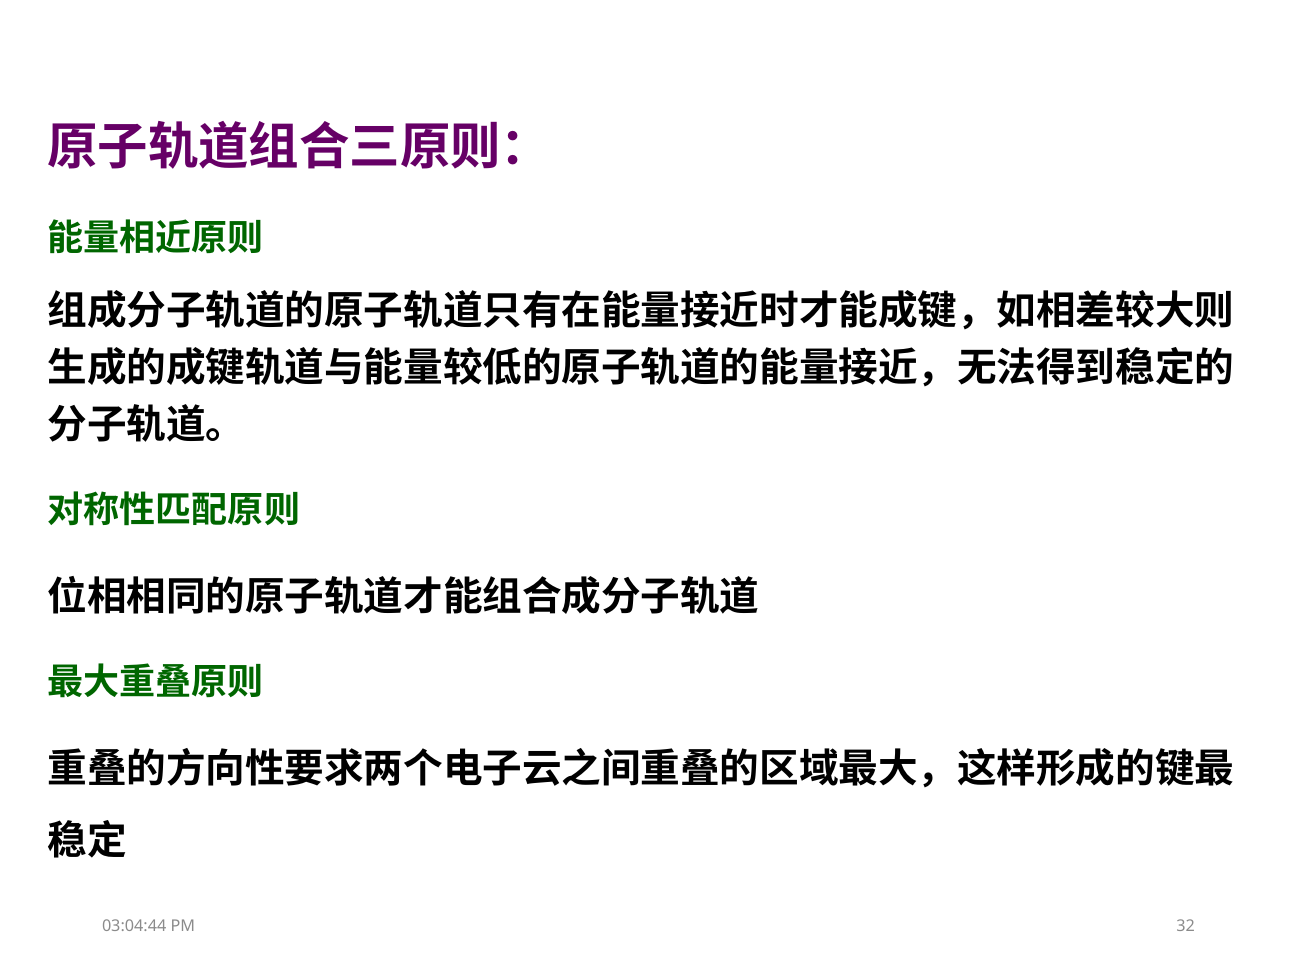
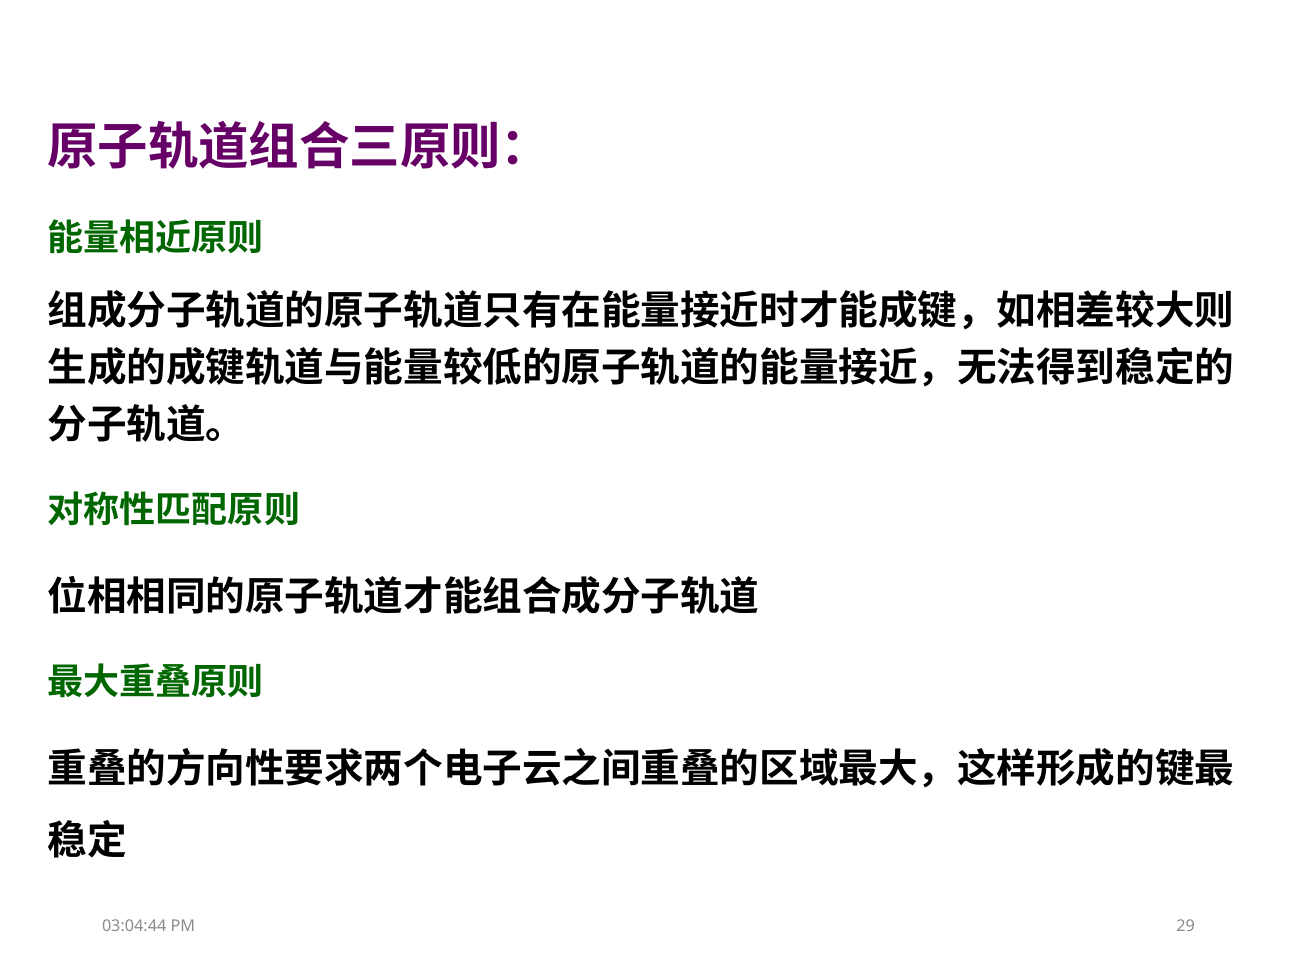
32: 32 -> 29 (1186, 927)
